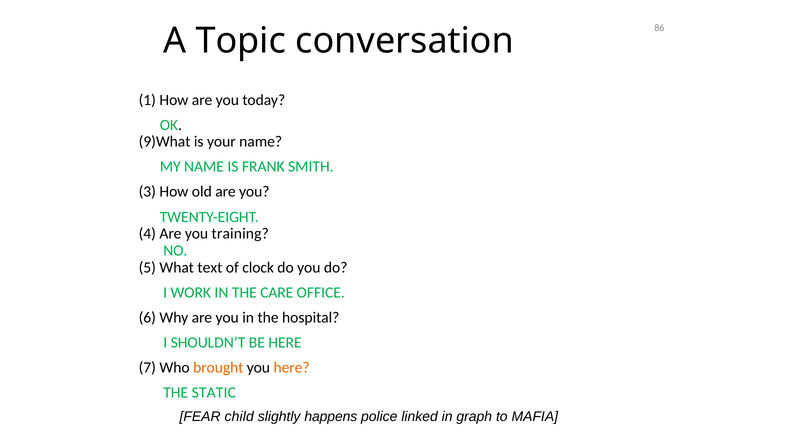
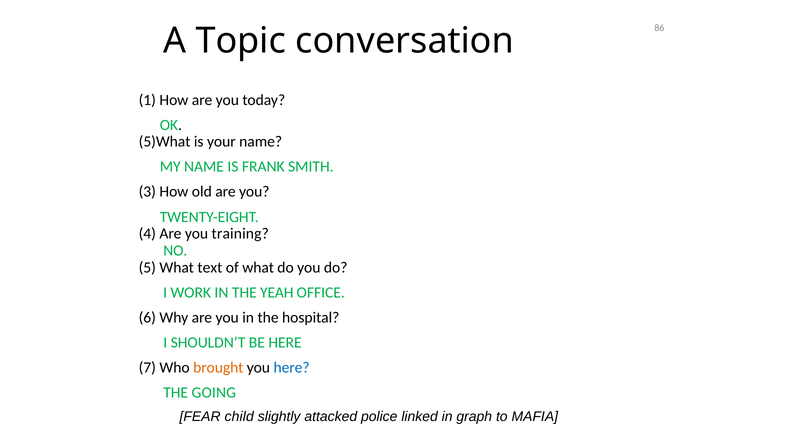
9)What: 9)What -> 5)What (165, 142)
of clock: clock -> what (258, 267)
CARE: CARE -> YEAH (277, 292)
here colour: orange -> blue (292, 367)
STATIC: STATIC -> GOING (214, 392)
happens: happens -> attacked (331, 416)
